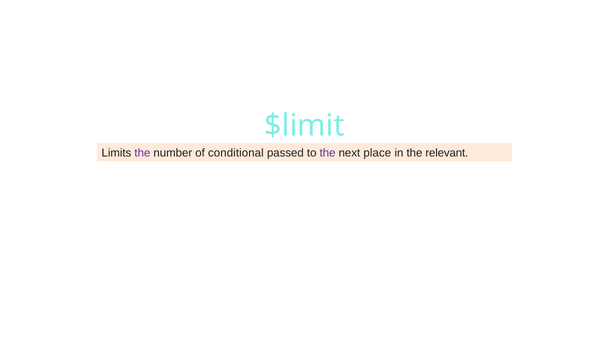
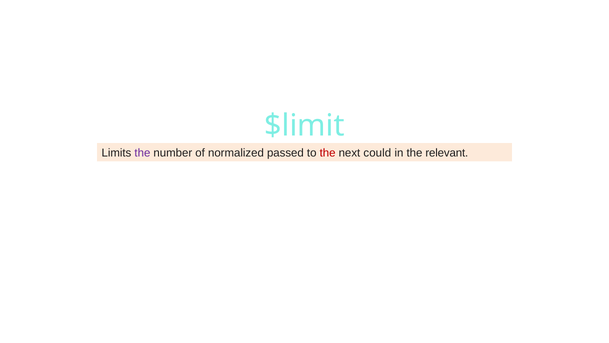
conditional: conditional -> normalized (236, 153)
the colour: purple -> red (328, 153)
place: place -> could (377, 153)
